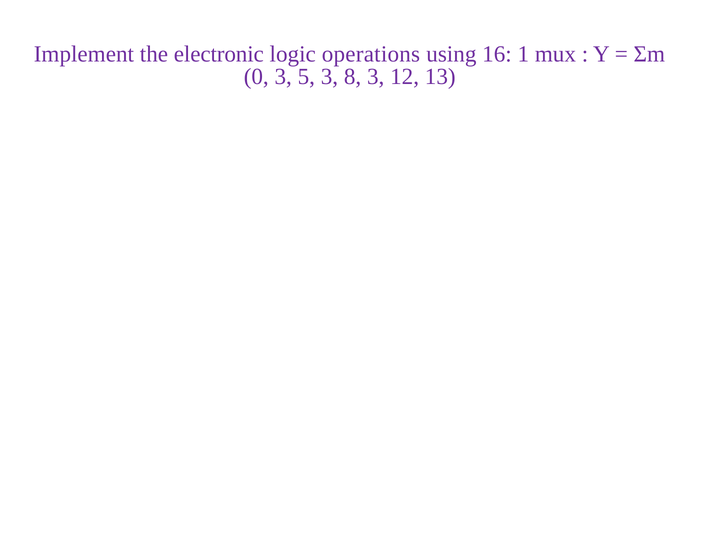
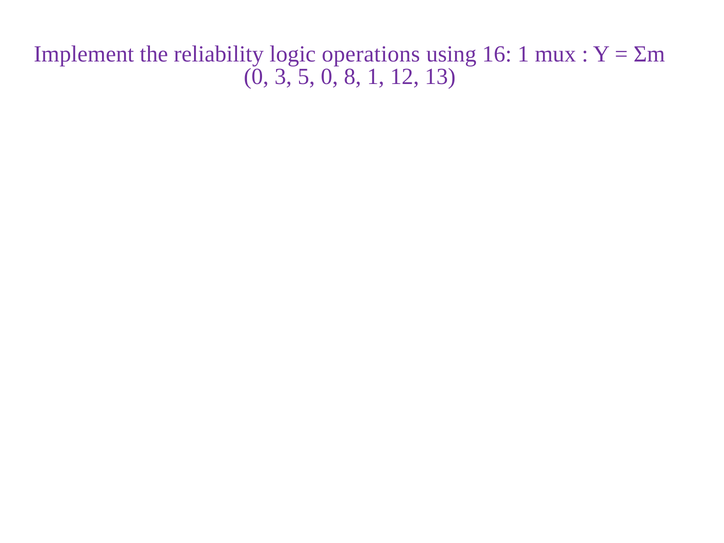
electronic: electronic -> reliability (219, 54)
5 3: 3 -> 0 (329, 77)
8 3: 3 -> 1 (376, 77)
